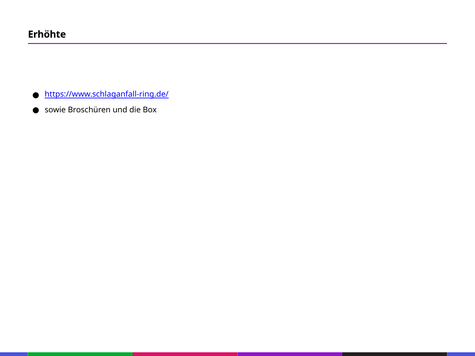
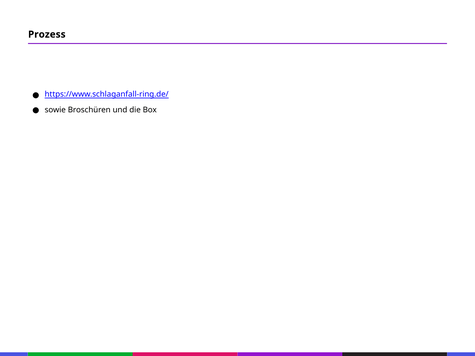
Erhöhte: Erhöhte -> Prozess (47, 34)
